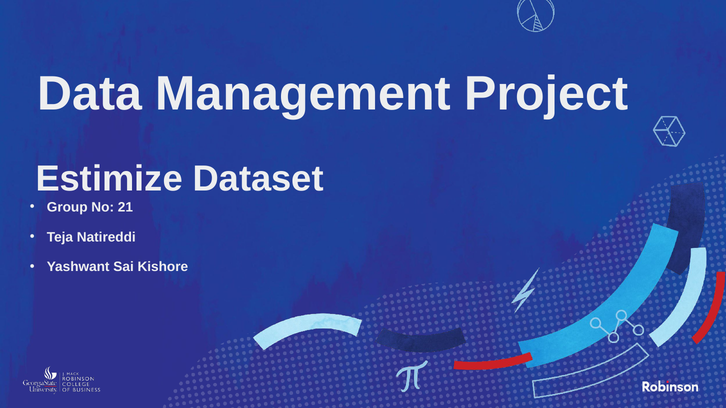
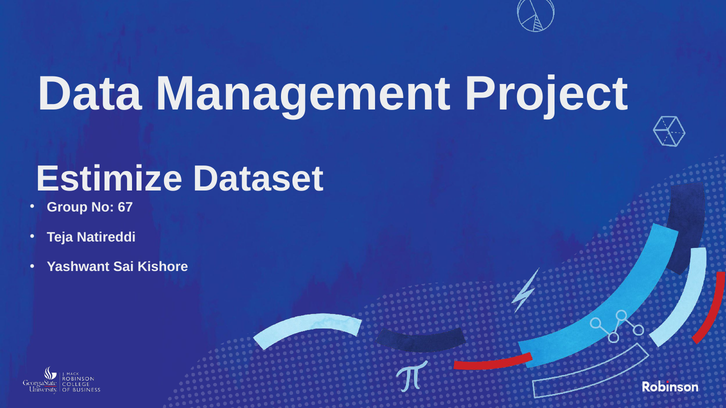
21: 21 -> 67 (125, 207)
